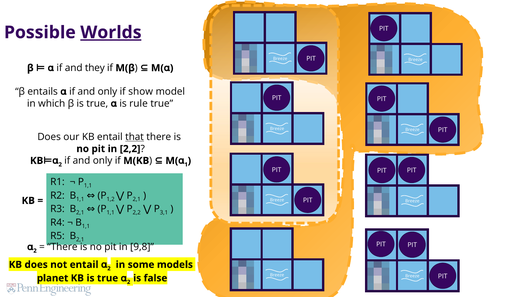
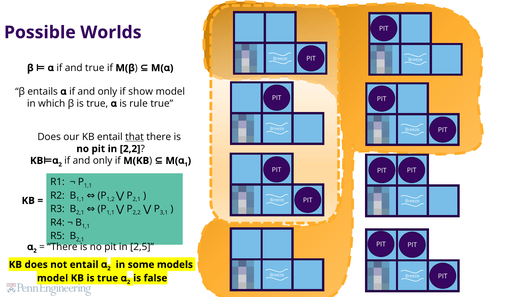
Worlds underline: present -> none (111, 32)
and they: they -> true (95, 68)
9,8: 9,8 -> 2,5 (142, 247)
planet: planet -> model (53, 278)
